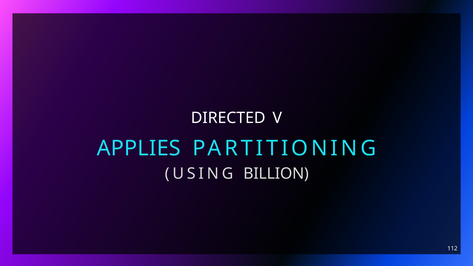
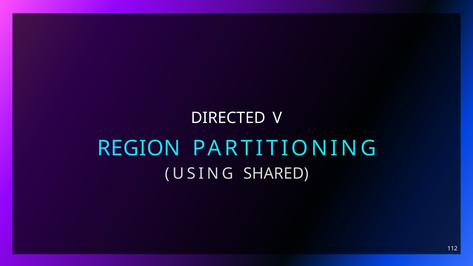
APPLIES: APPLIES -> REGION (139, 149)
BILLION: BILLION -> SHARED (276, 174)
